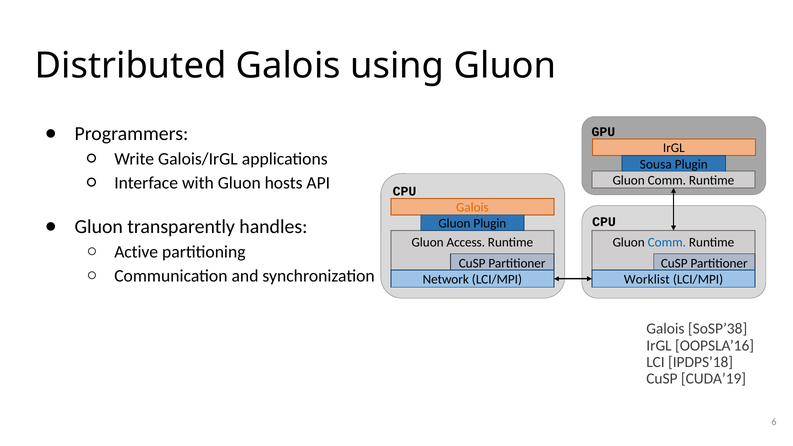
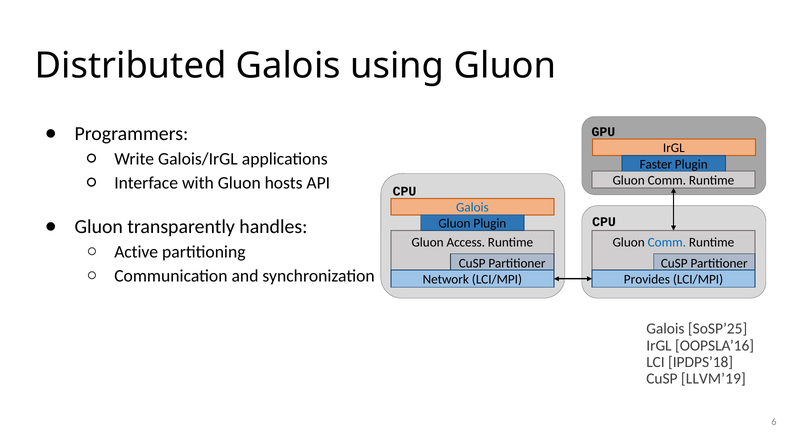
Sousa: Sousa -> Faster (656, 164)
Galois colour: orange -> blue (472, 208)
Worklist: Worklist -> Provides (647, 280)
SoSP’38: SoSP’38 -> SoSP’25 (718, 329)
CUDA’19: CUDA’19 -> LLVM’19 (713, 379)
